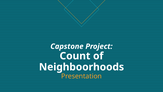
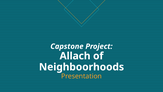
Count: Count -> Allach (75, 56)
